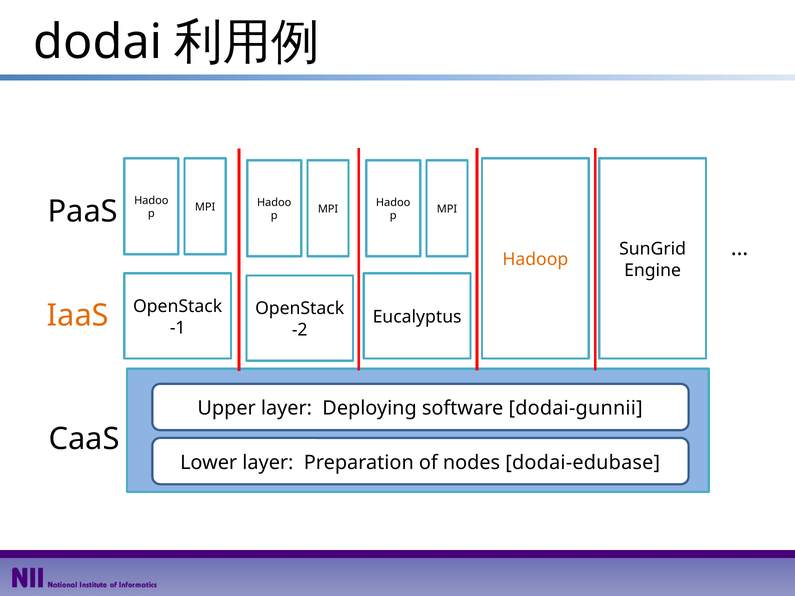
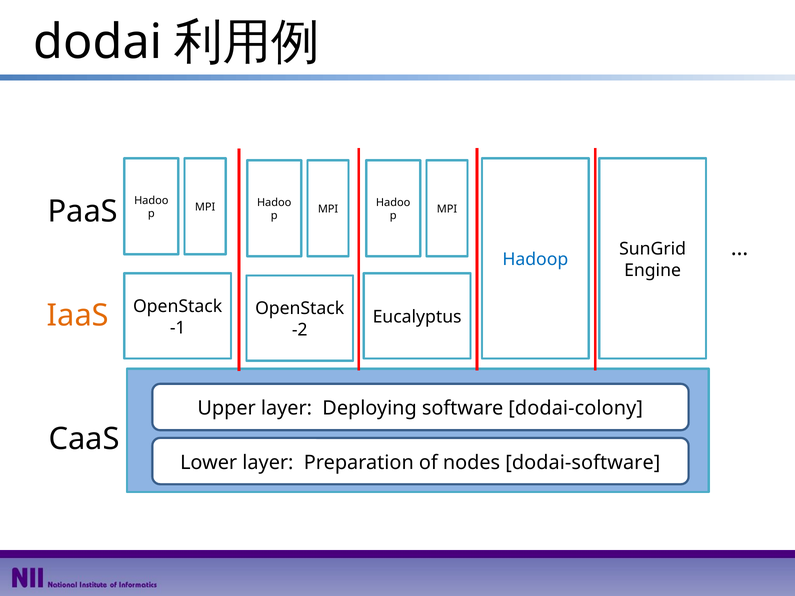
Hadoop colour: orange -> blue (535, 260)
dodai-gunnii: dodai-gunnii -> dodai-colony (576, 409)
dodai-edubase: dodai-edubase -> dodai-software (583, 463)
